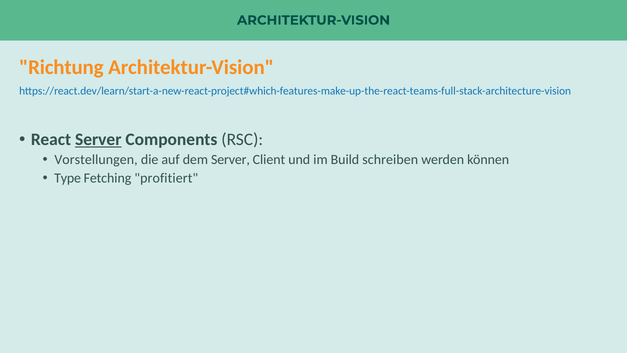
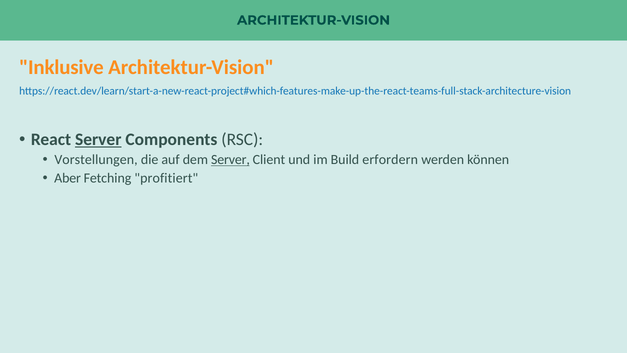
Richtung: Richtung -> Inklusive (61, 67)
Server underline: none -> present (230, 160)
schreiben: schreiben -> erfordern (390, 160)
Type: Type -> Aber (68, 178)
